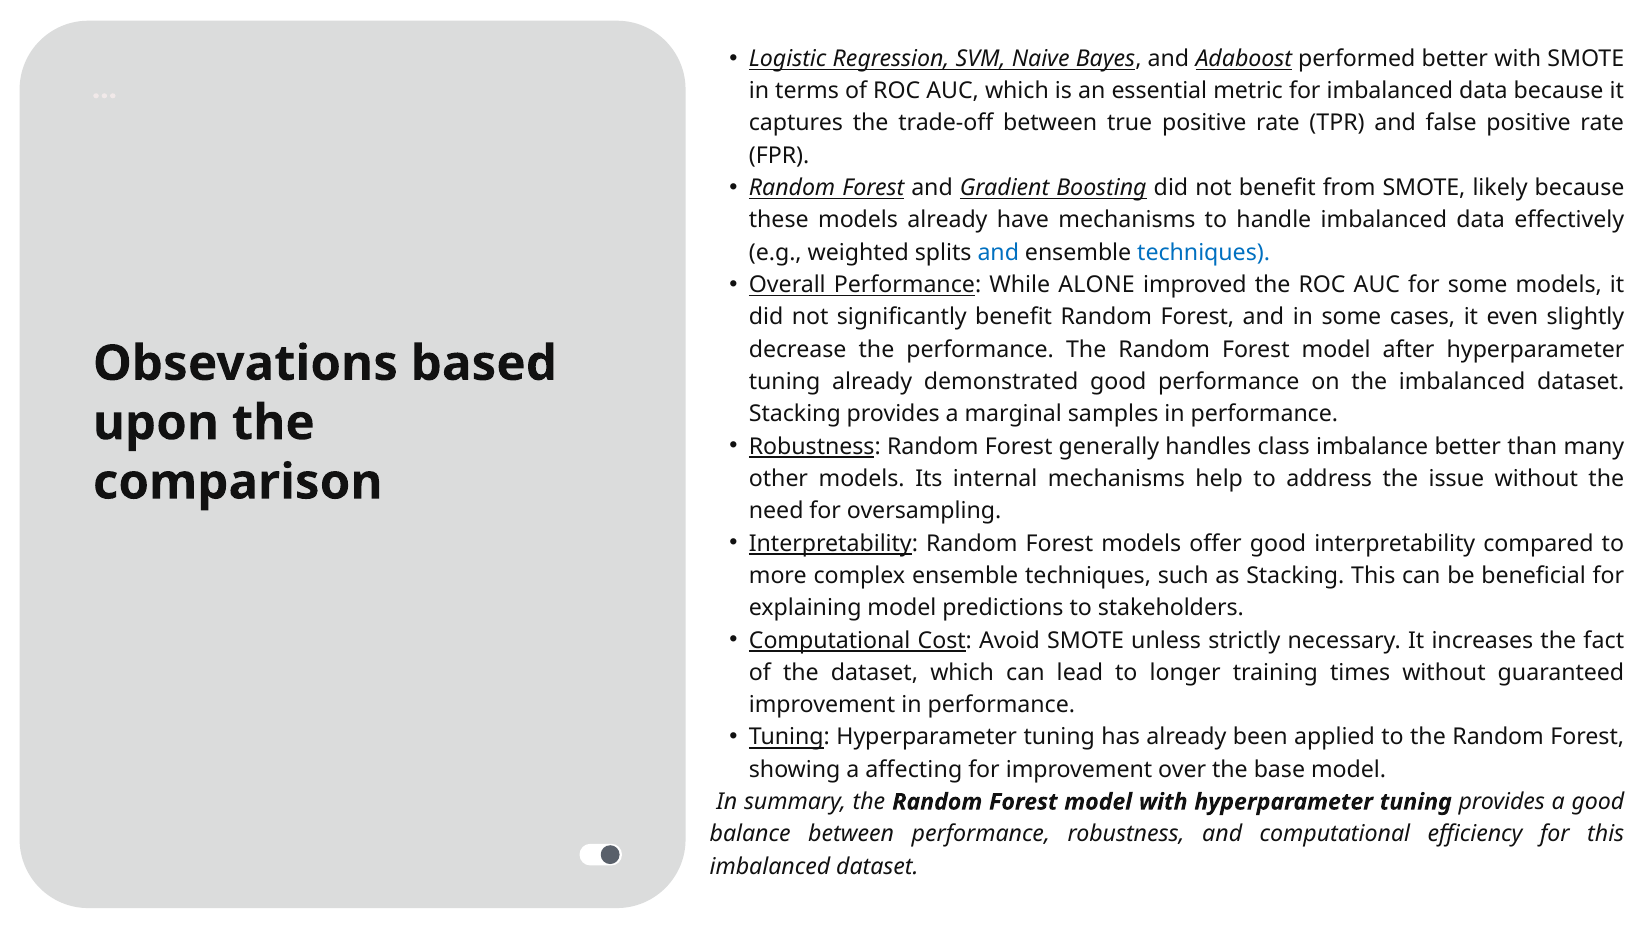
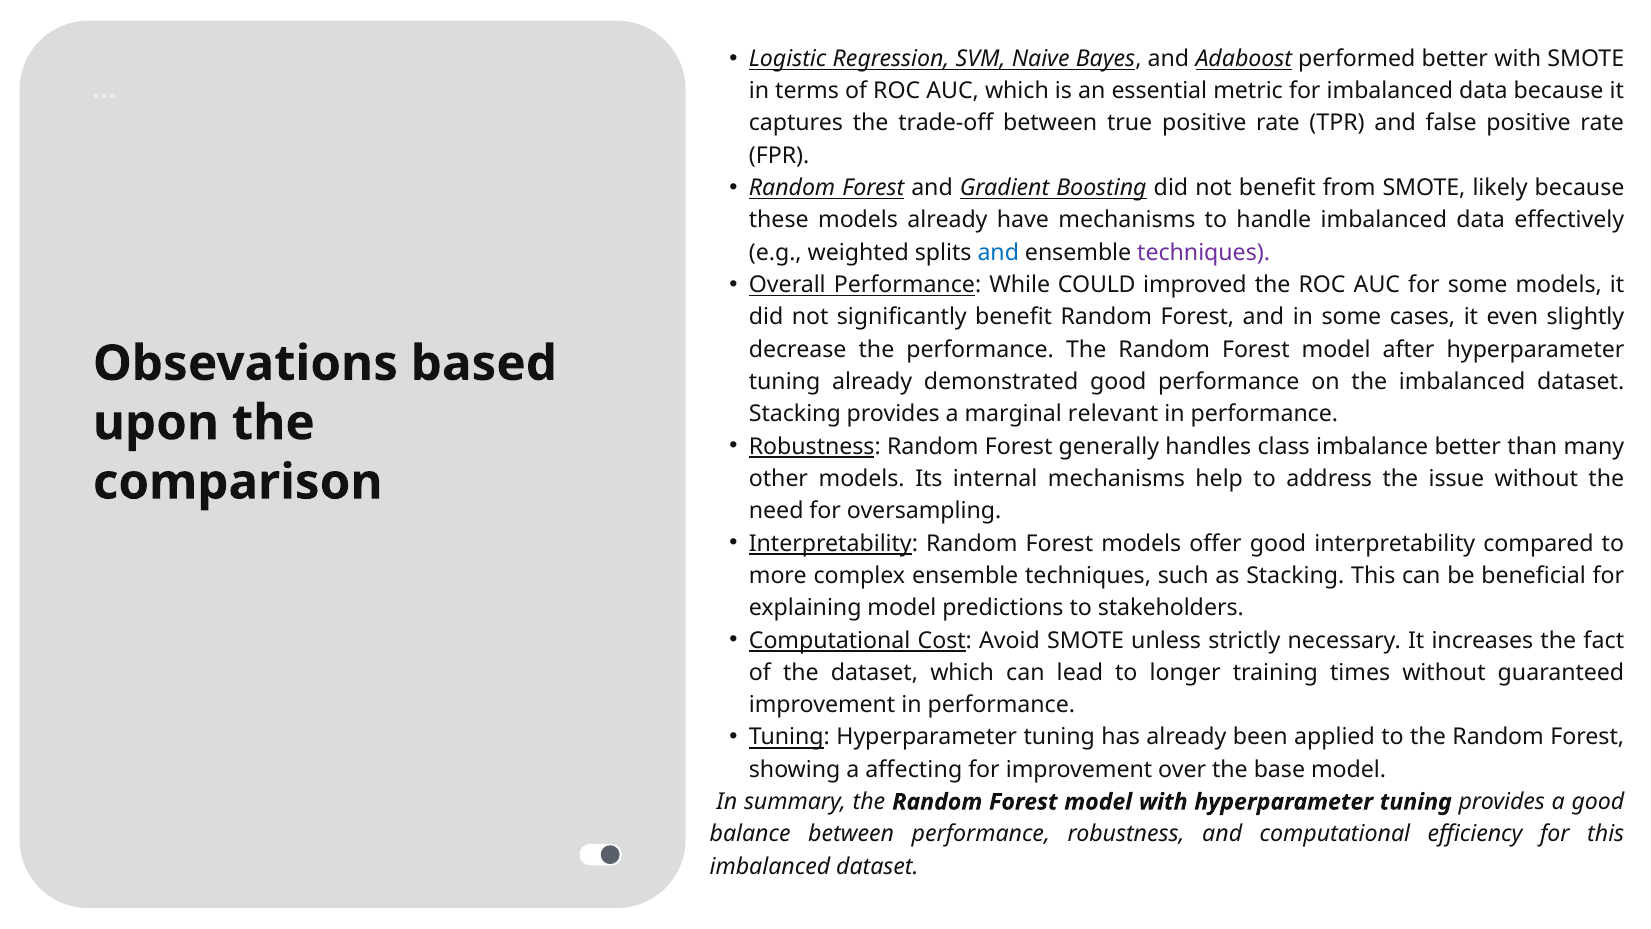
techniques colour: blue -> purple (1204, 252)
ALONE: ALONE -> COULD (1097, 285)
samples: samples -> relevant (1113, 414)
